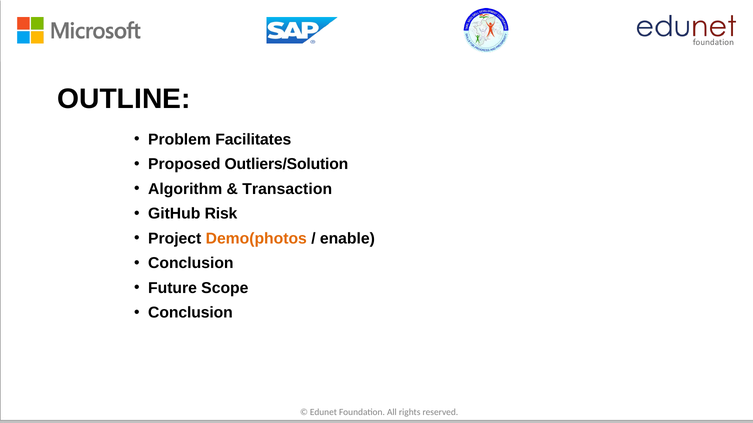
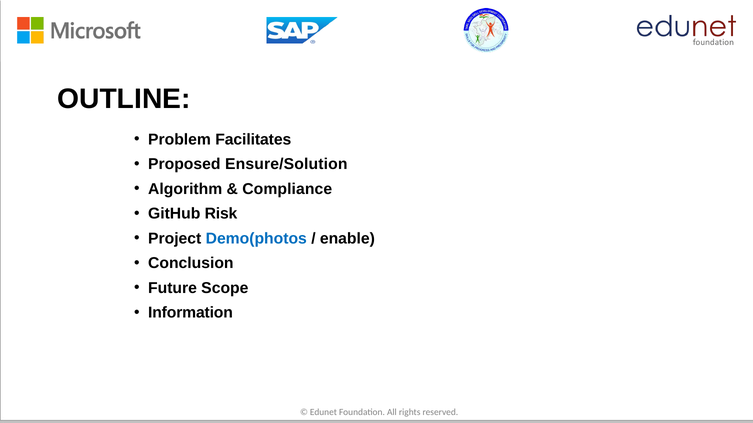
Outliers/Solution: Outliers/Solution -> Ensure/Solution (286, 164)
Transaction: Transaction -> Compliance (287, 189)
Demo(photos colour: orange -> blue (256, 239)
Conclusion: Conclusion -> Information (190, 313)
